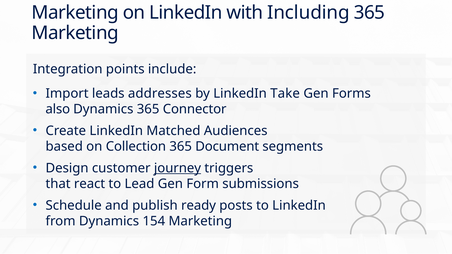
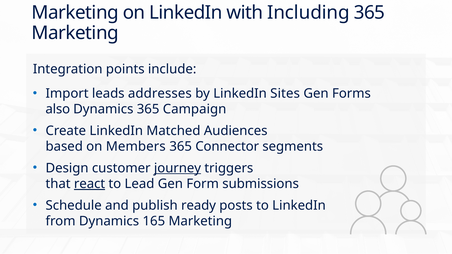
Take: Take -> Sites (285, 94)
Connector: Connector -> Campaign (195, 109)
Collection: Collection -> Members (136, 147)
Document: Document -> Connector (227, 147)
react underline: none -> present (90, 184)
154: 154 -> 165 (154, 221)
